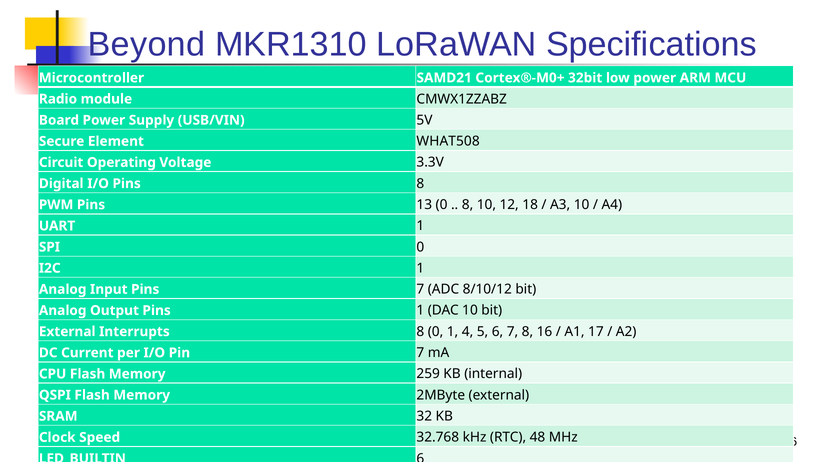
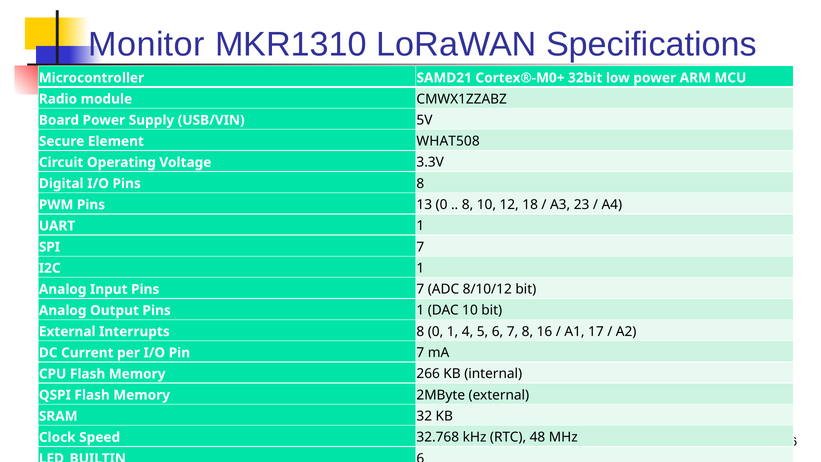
Beyond: Beyond -> Monitor (147, 45)
A3 10: 10 -> 23 (582, 205)
0: 0 -> 7 (420, 247)
259: 259 -> 266 (428, 374)
